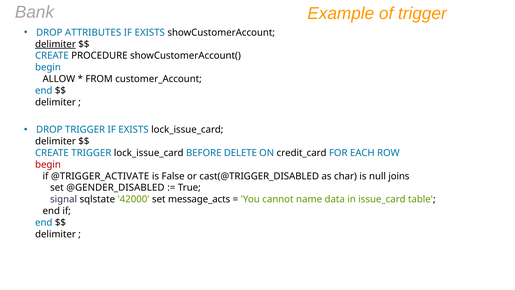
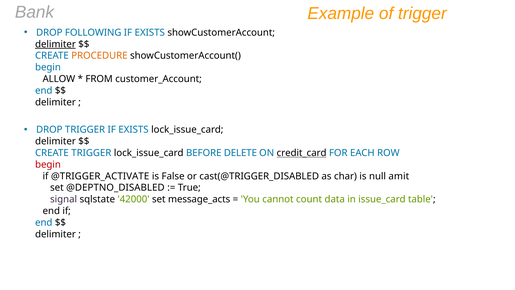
ATTRIBUTES: ATTRIBUTES -> FOLLOWING (93, 33)
PROCEDURE colour: black -> orange (99, 56)
credit_card underline: none -> present (302, 153)
joins: joins -> amit (399, 176)
@GENDER_DISABLED: @GENDER_DISABLED -> @DEPTNO_DISABLED (115, 188)
name: name -> count (309, 199)
